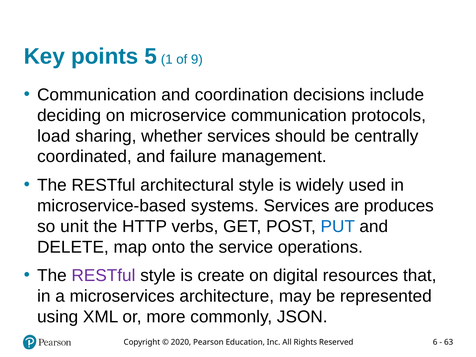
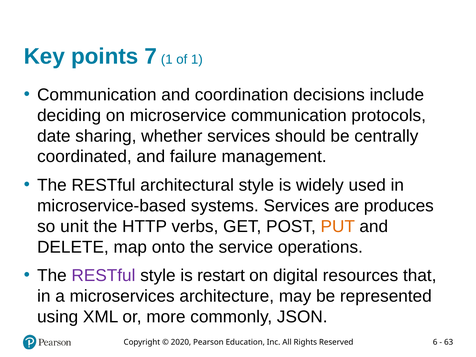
5: 5 -> 7 (151, 56)
of 9: 9 -> 1 (197, 59)
load: load -> date (54, 136)
PUT colour: blue -> orange (338, 226)
create: create -> restart (221, 276)
